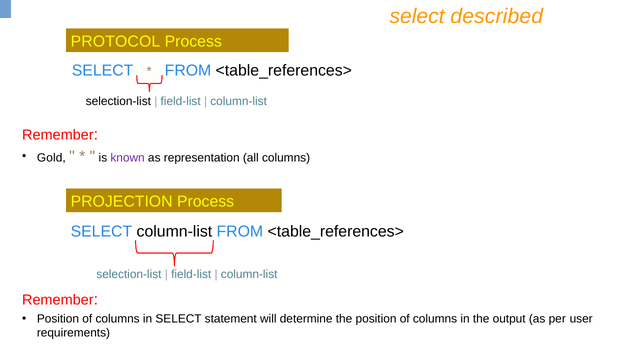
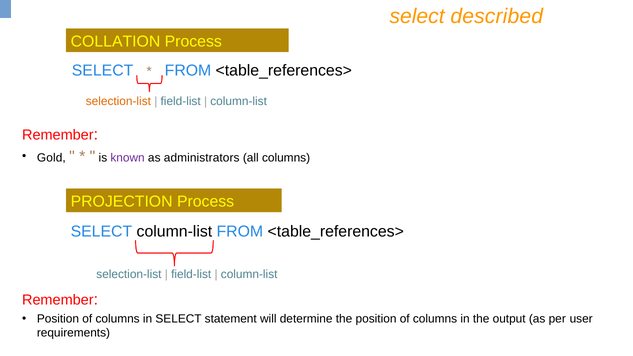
PROTOCOL: PROTOCOL -> COLLATION (116, 41)
selection-list colour: black -> orange (118, 101)
representation: representation -> administrators (202, 158)
